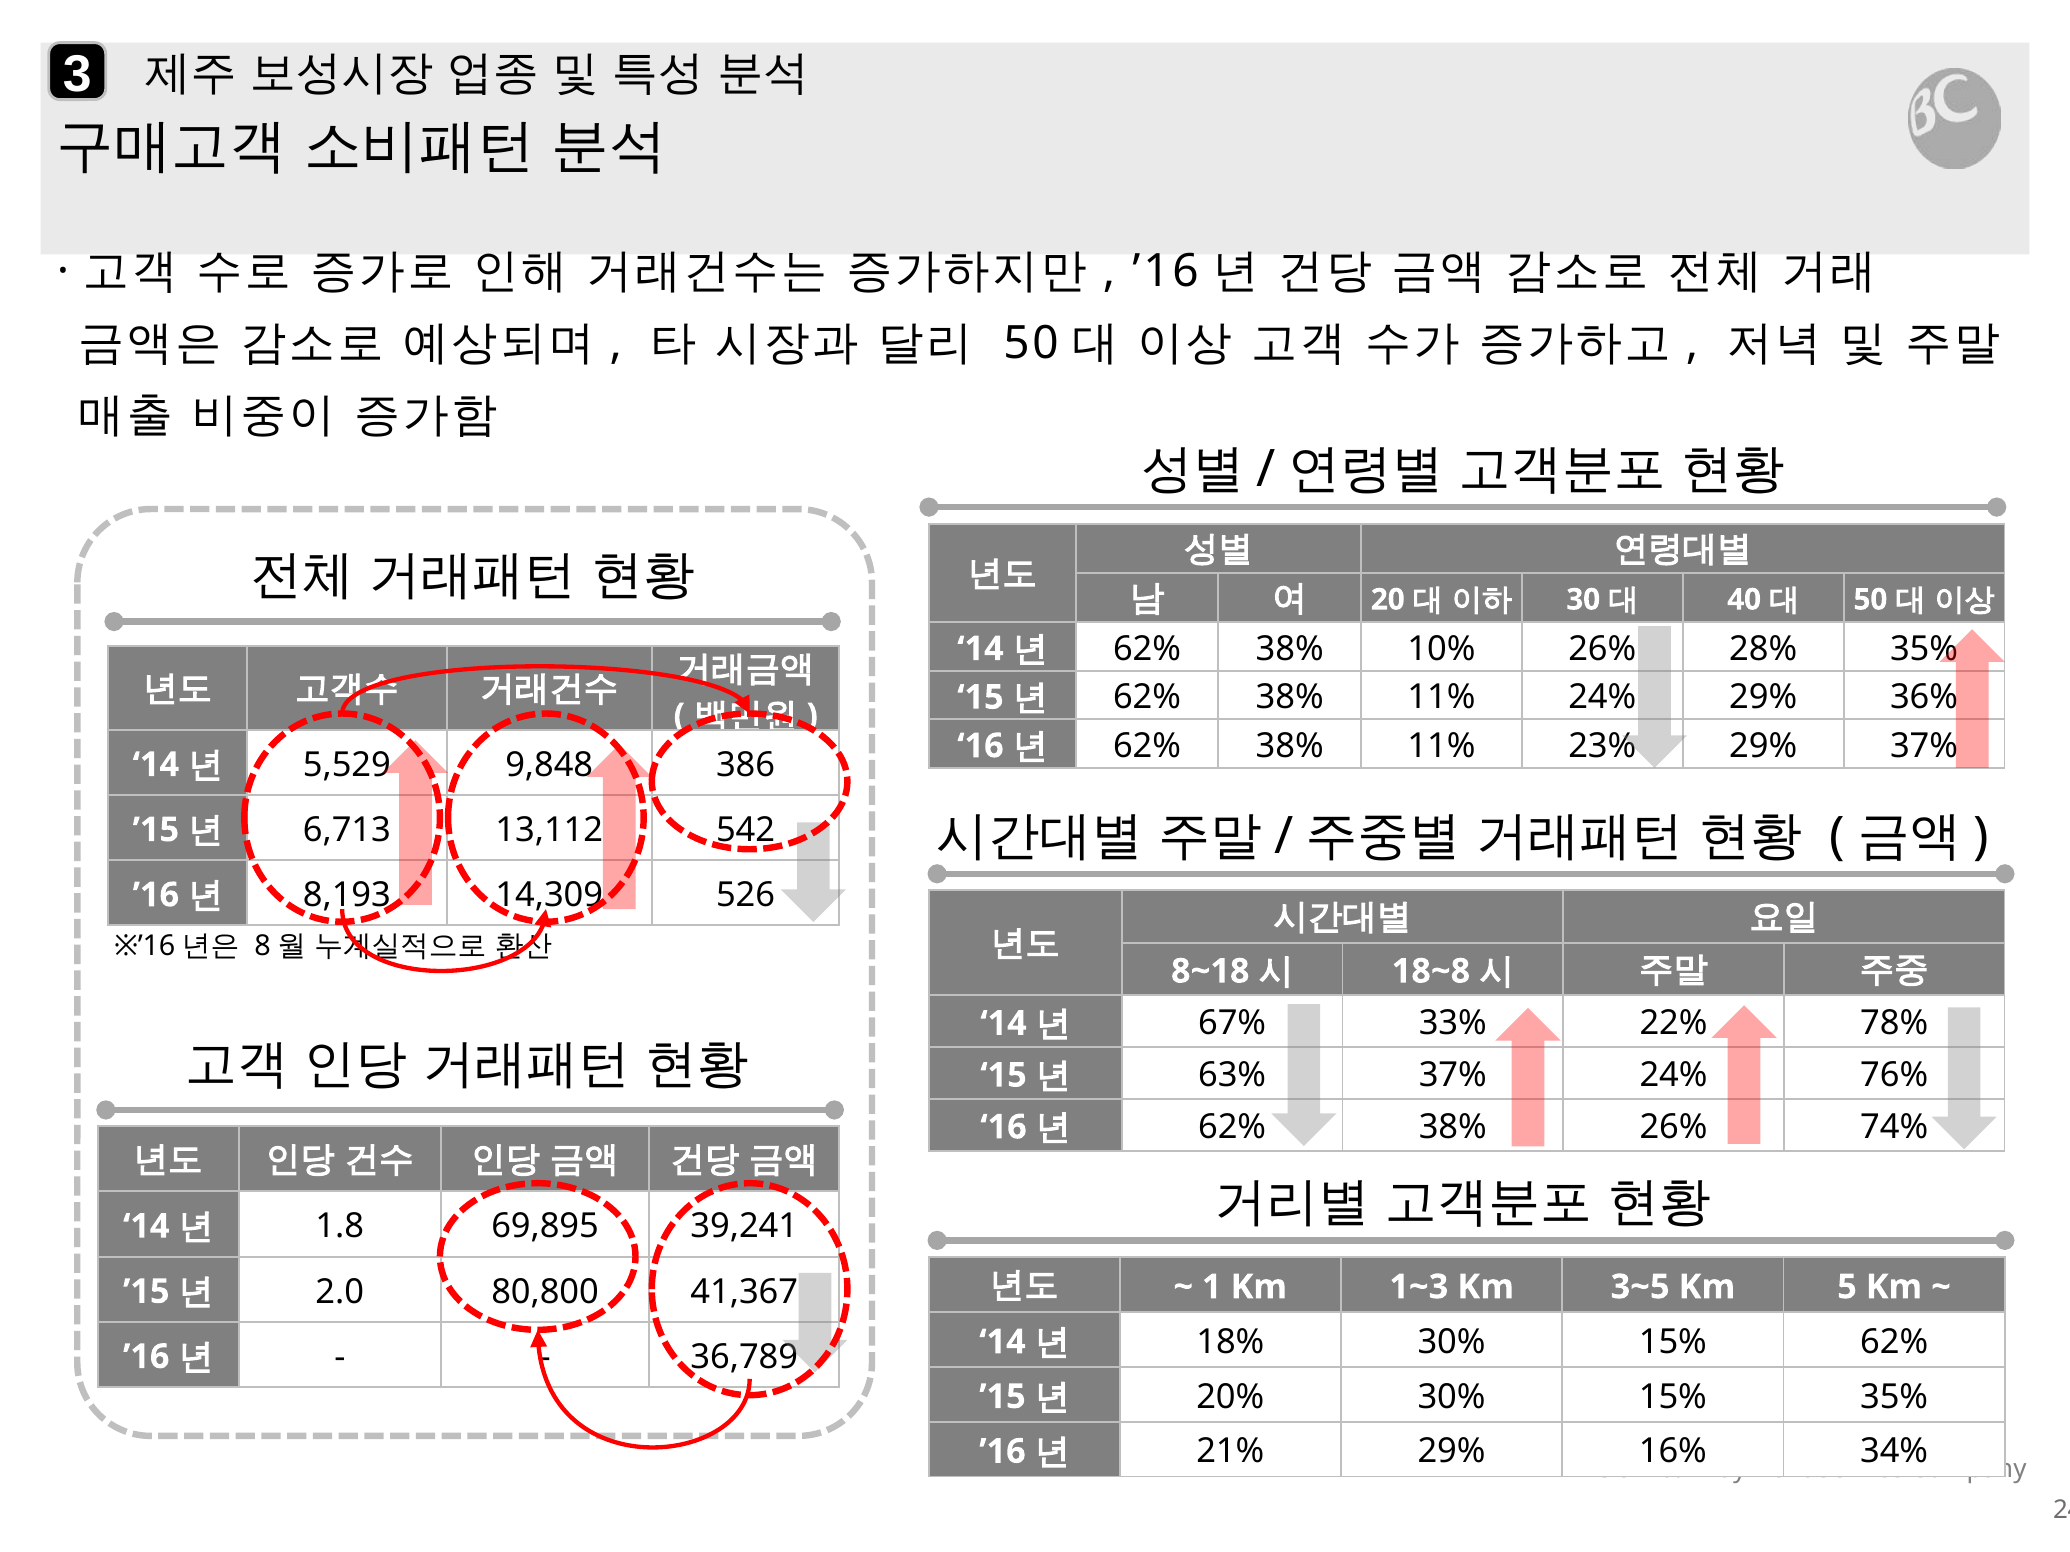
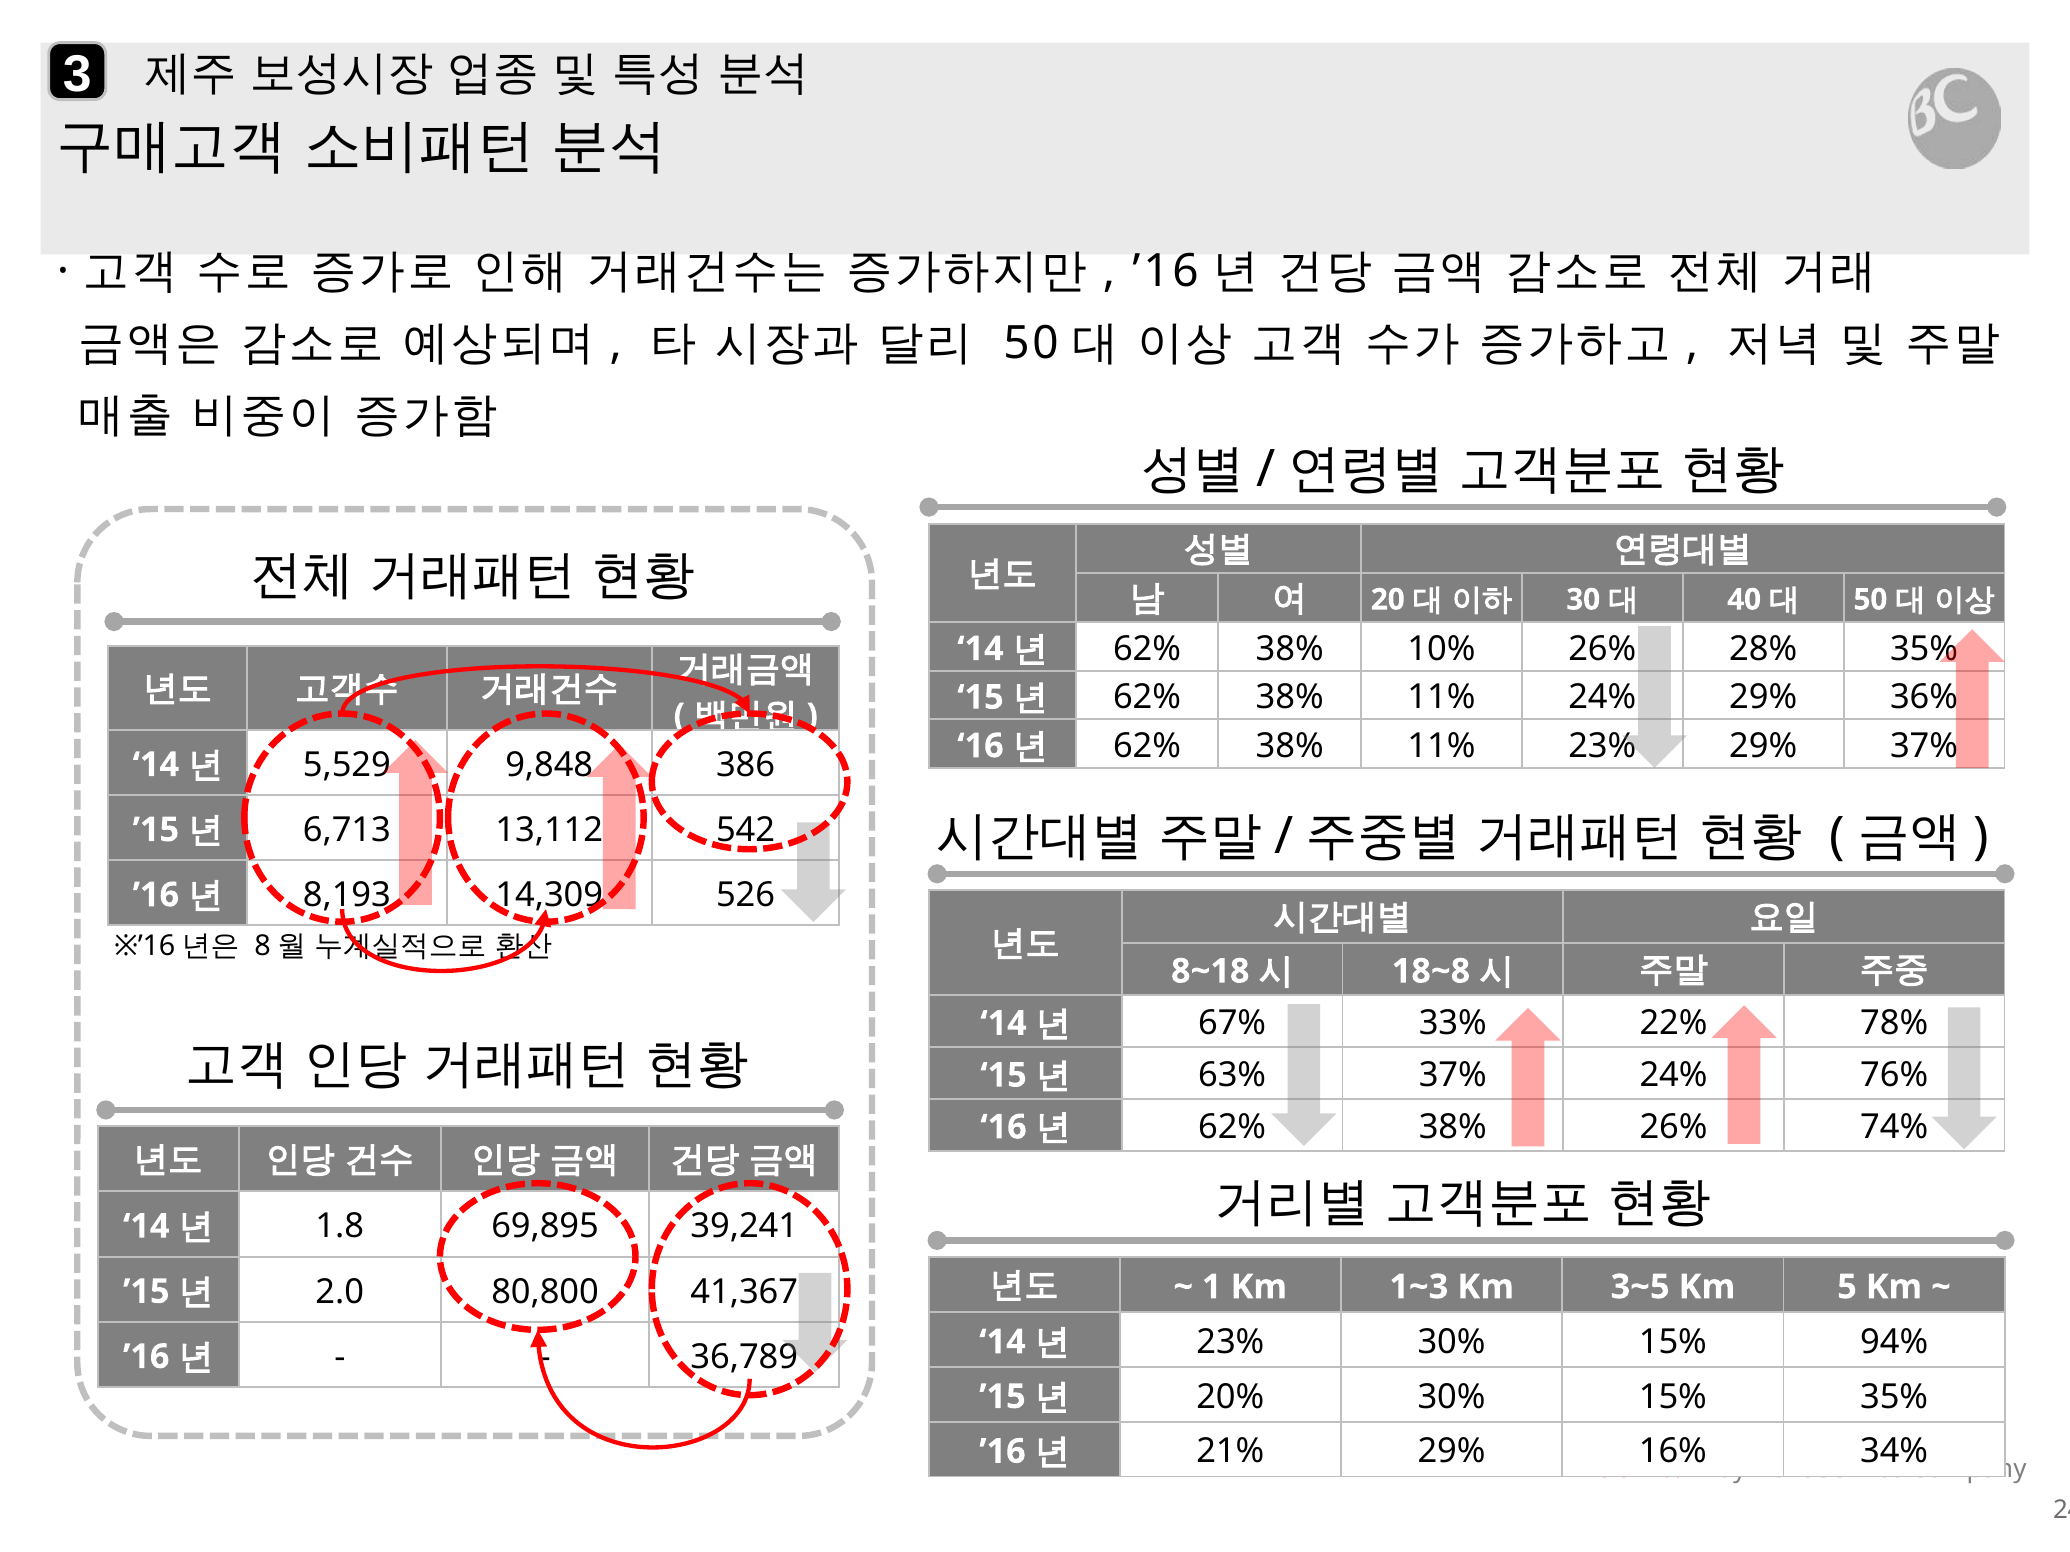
18%: 18% -> 23% (1230, 1343)
15% 62%: 62% -> 94% (1894, 1343)
